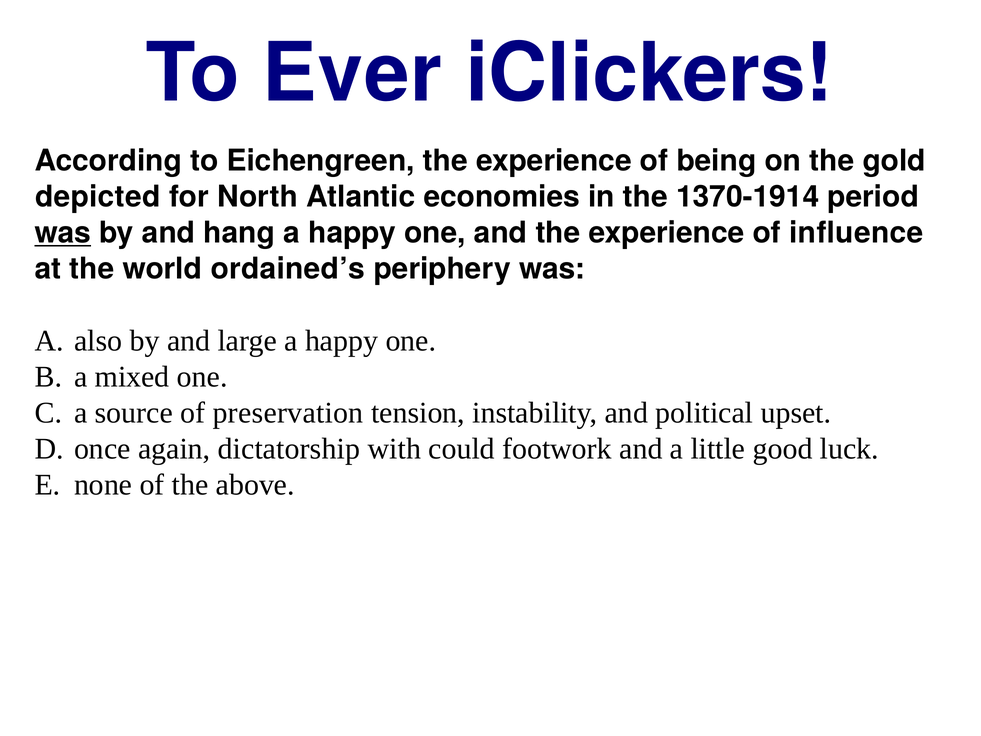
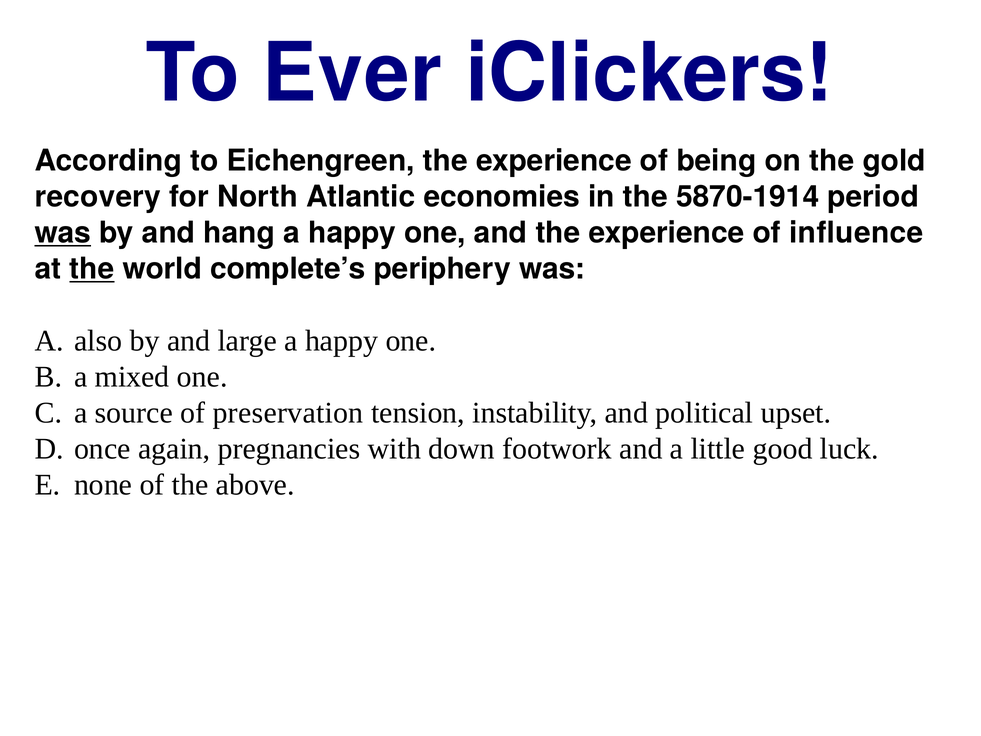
depicted: depicted -> recovery (98, 197)
1370-1914: 1370-1914 -> 5870-1914 (748, 197)
the underline: none -> present (92, 269)
ordained’s: ordained’s -> complete’s (288, 269)
dictatorship: dictatorship -> pregnancies (289, 449)
could: could -> down (462, 449)
